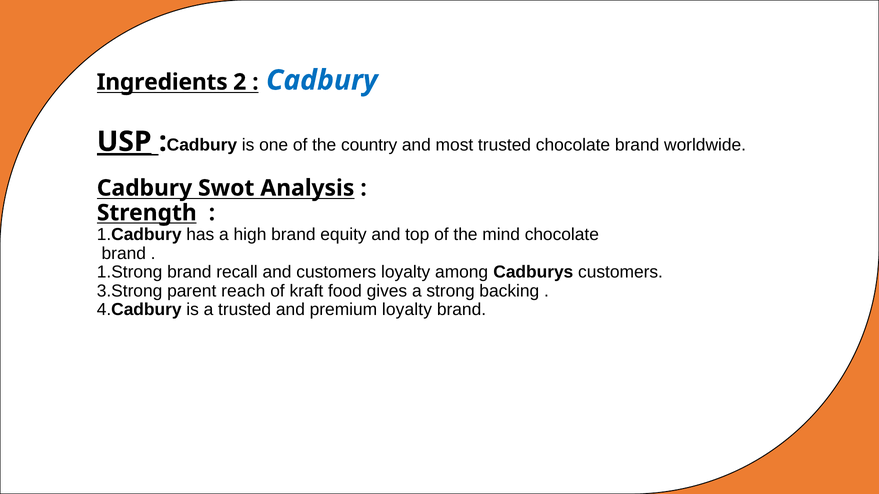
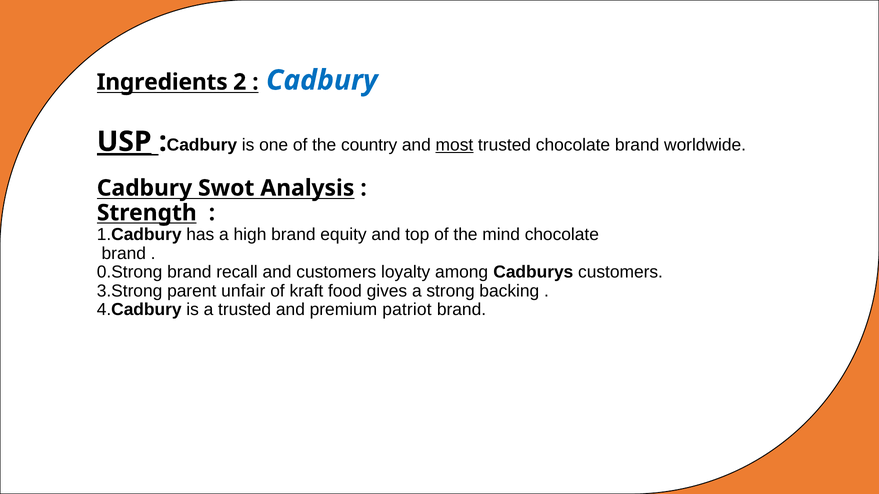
most underline: none -> present (454, 145)
1.Strong: 1.Strong -> 0.Strong (130, 272)
reach: reach -> unfair (243, 291)
premium loyalty: loyalty -> patriot (407, 310)
